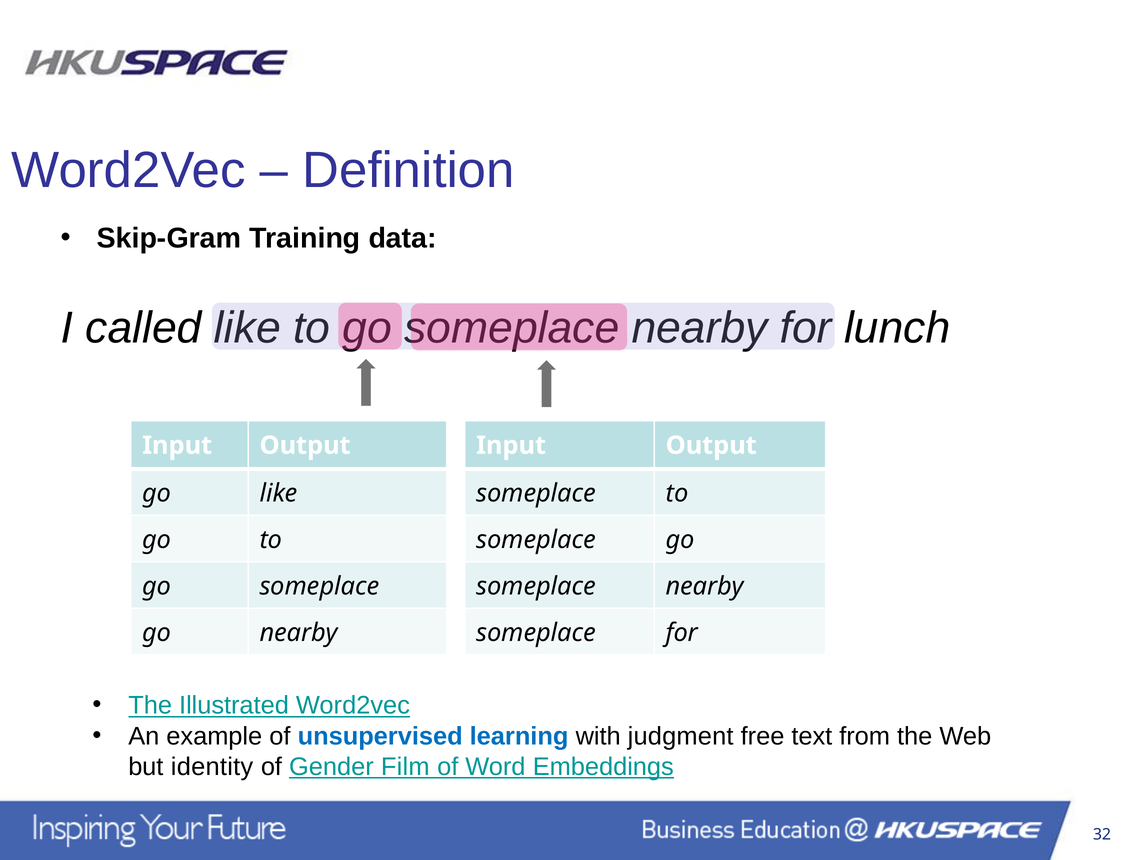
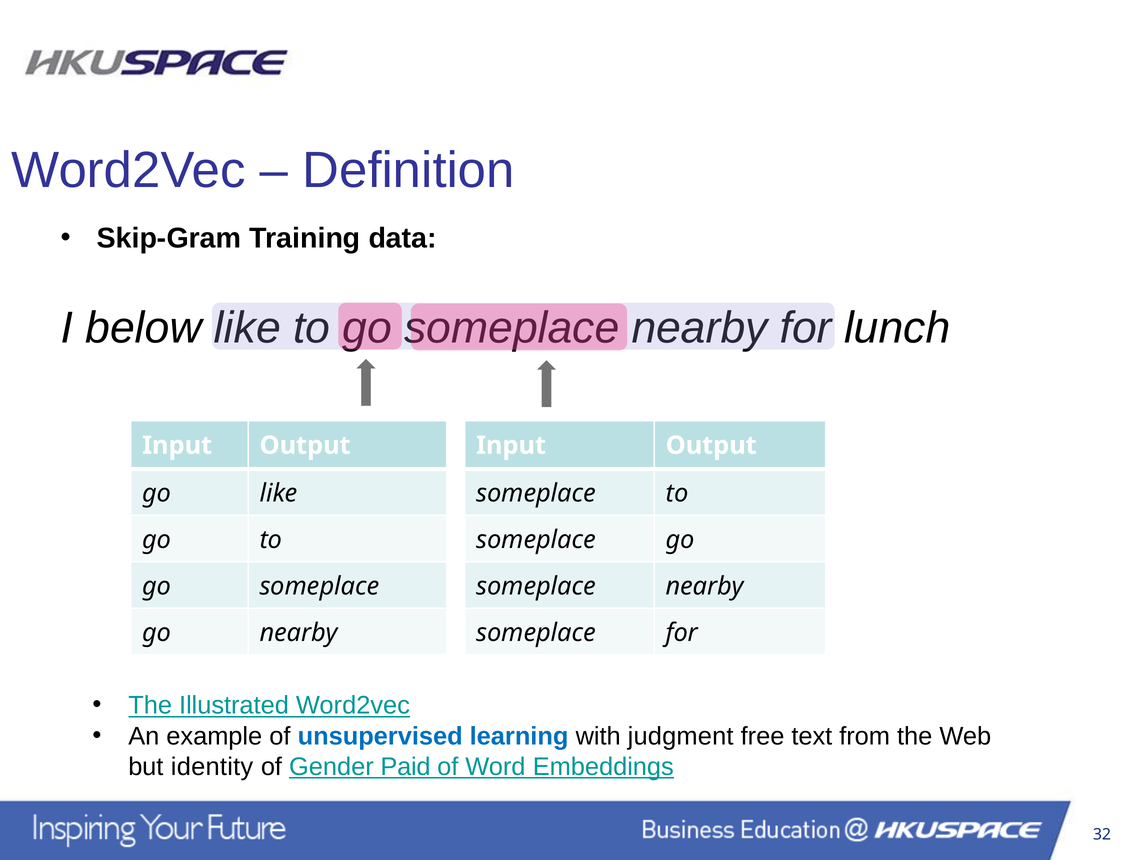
called: called -> below (144, 328)
Film: Film -> Paid (406, 766)
